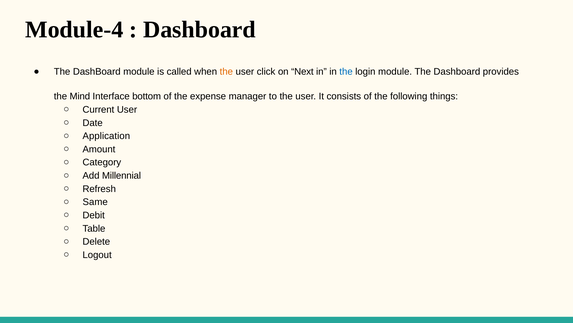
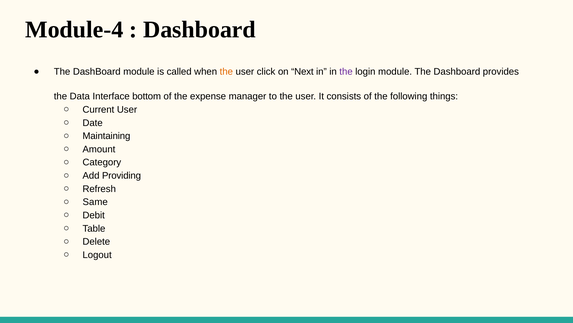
the colour: blue -> purple (346, 72)
Mind: Mind -> Data (80, 96)
Application: Application -> Maintaining (106, 136)
Millennial: Millennial -> Providing (122, 175)
